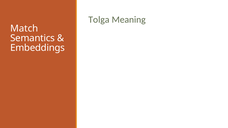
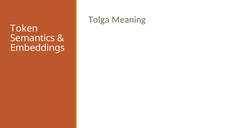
Match: Match -> Token (24, 29)
